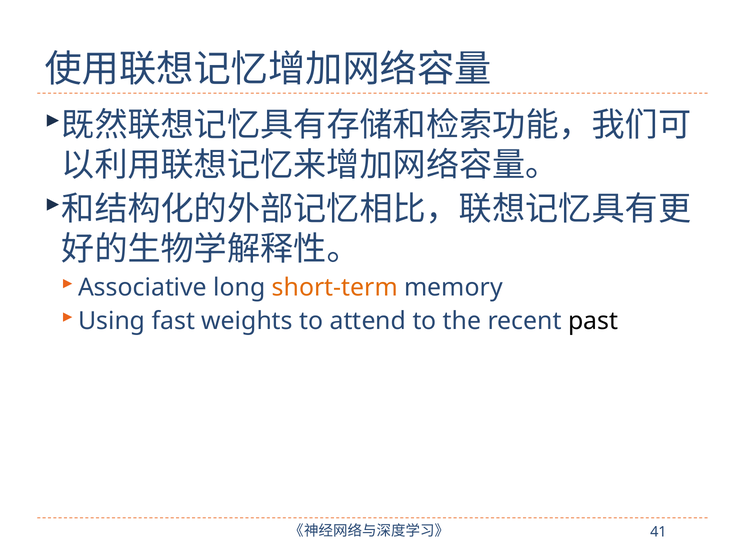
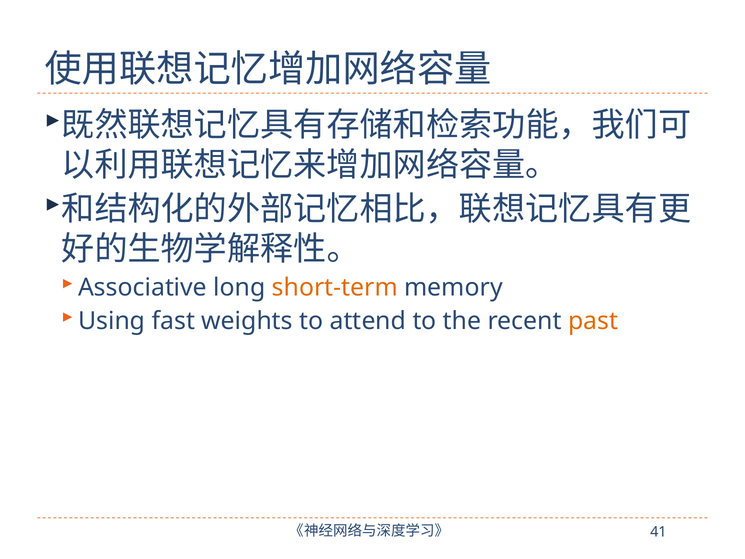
past colour: black -> orange (593, 321)
